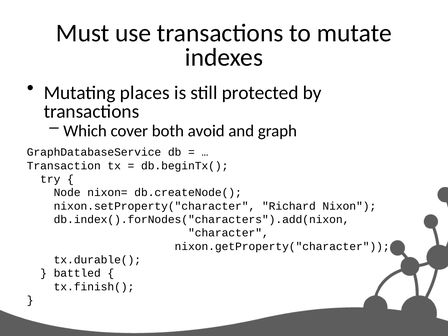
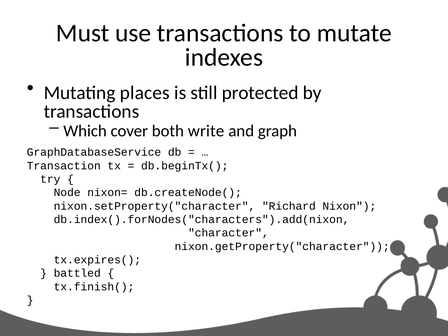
avoid: avoid -> write (206, 131)
tx.durable(: tx.durable( -> tx.expires( (97, 260)
